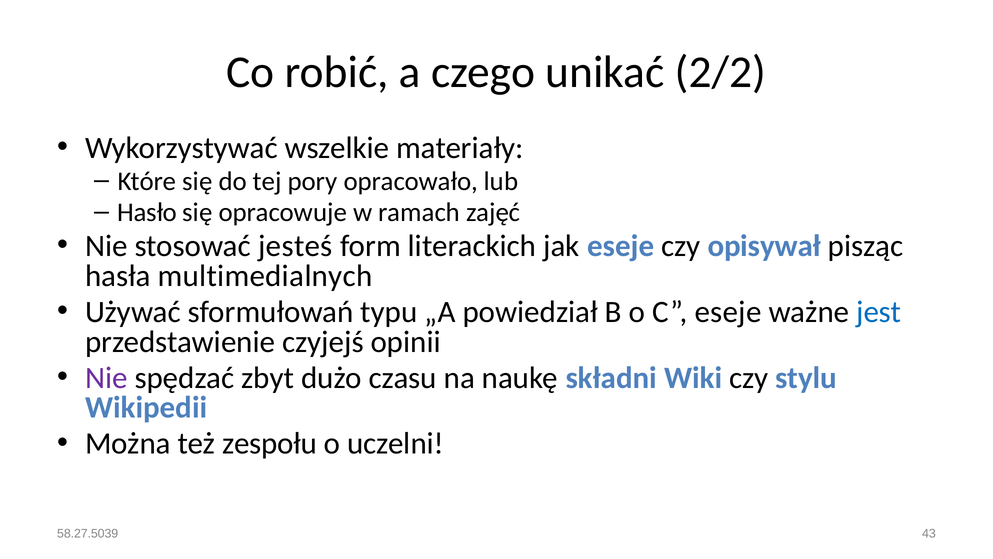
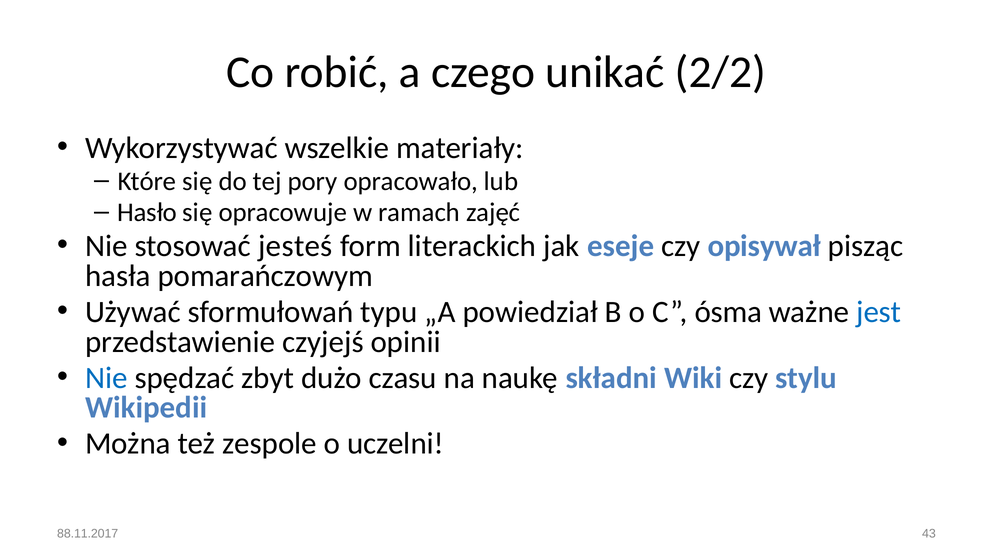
multimedialnych: multimedialnych -> pomarańczowym (265, 276)
C eseje: eseje -> ósma (728, 312)
Nie colour: purple -> blue (106, 378)
zespołu: zespołu -> zespole (270, 443)
58.27.5039: 58.27.5039 -> 88.11.2017 (88, 533)
